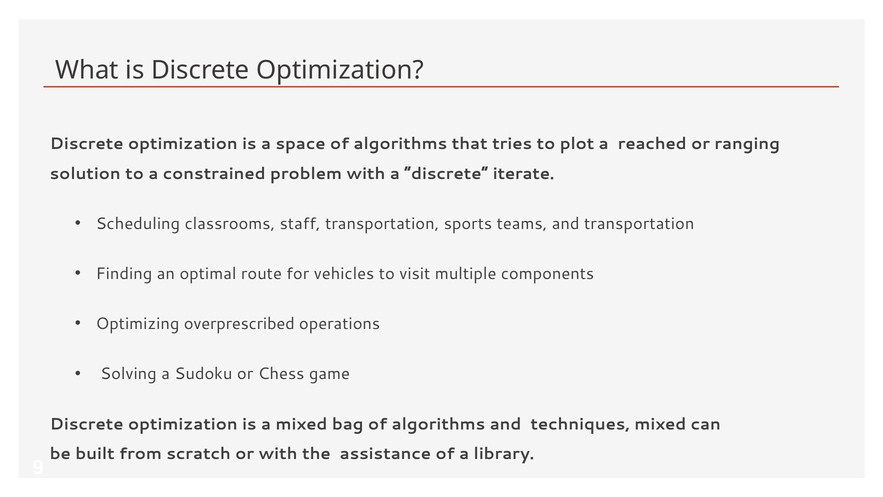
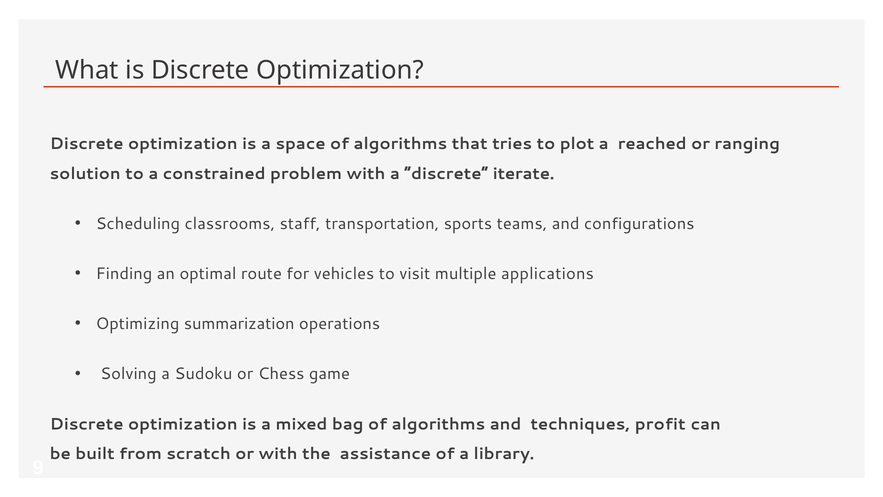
and transportation: transportation -> configurations (639, 224)
components: components -> applications (547, 274)
overprescribed: overprescribed -> summarization (239, 324)
techniques mixed: mixed -> profit (660, 424)
